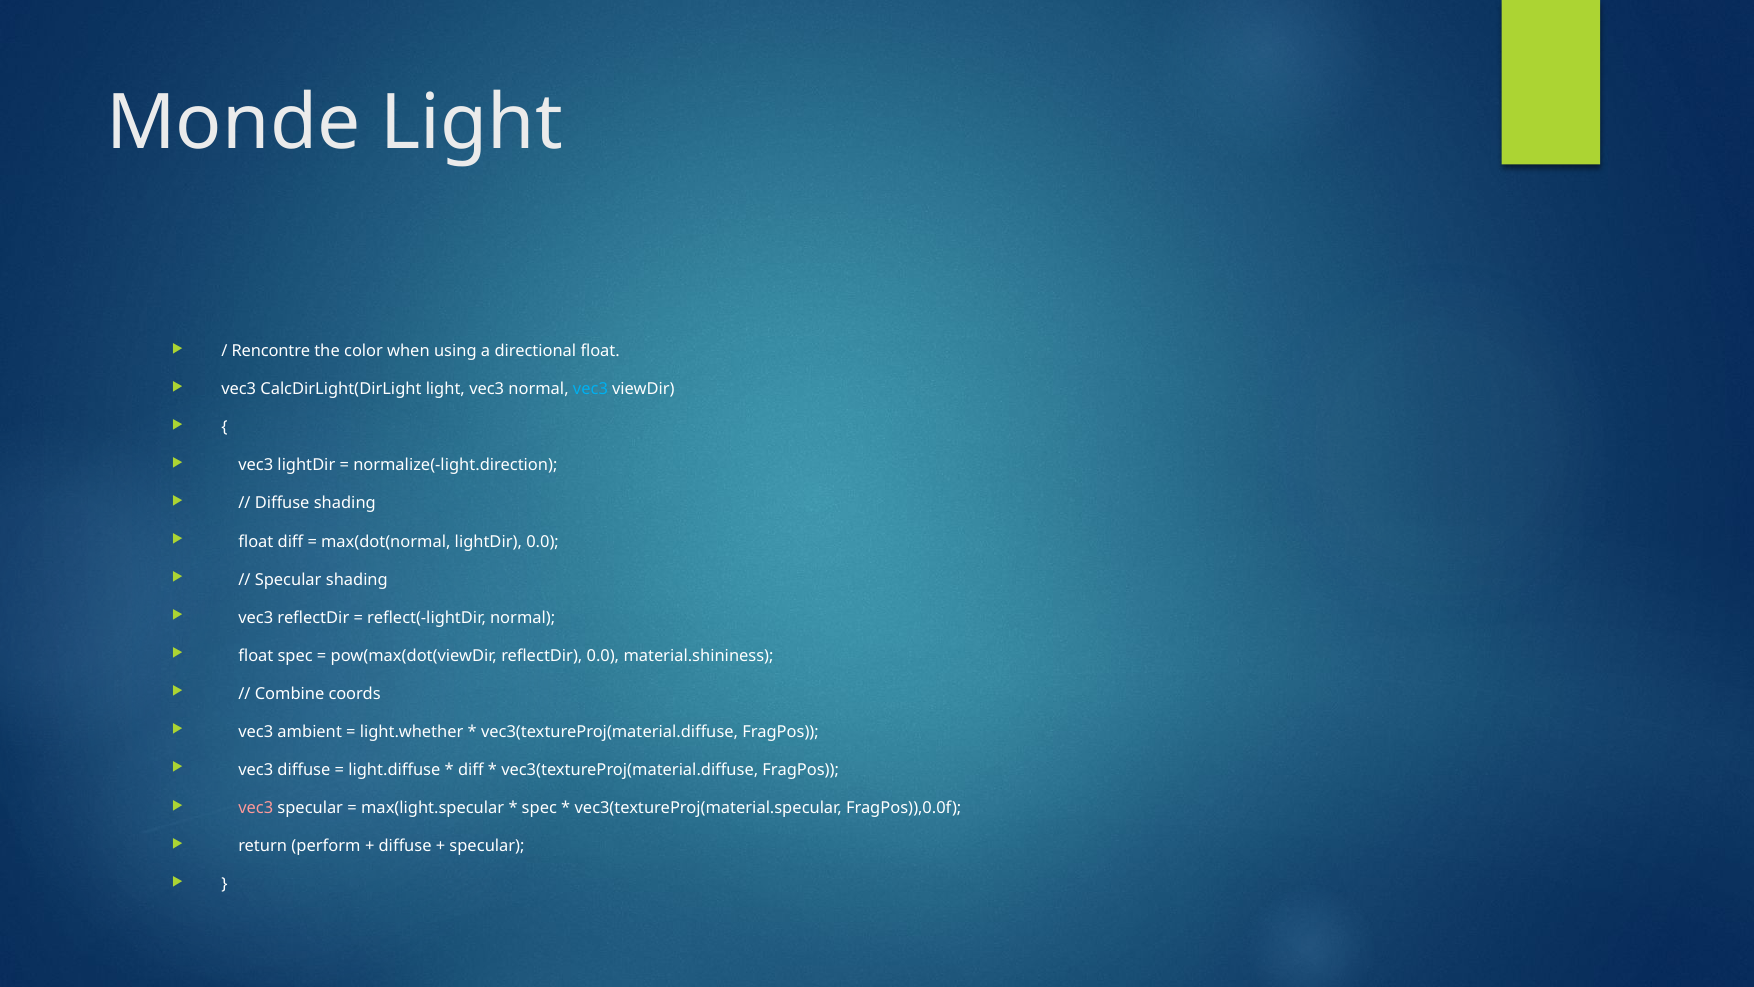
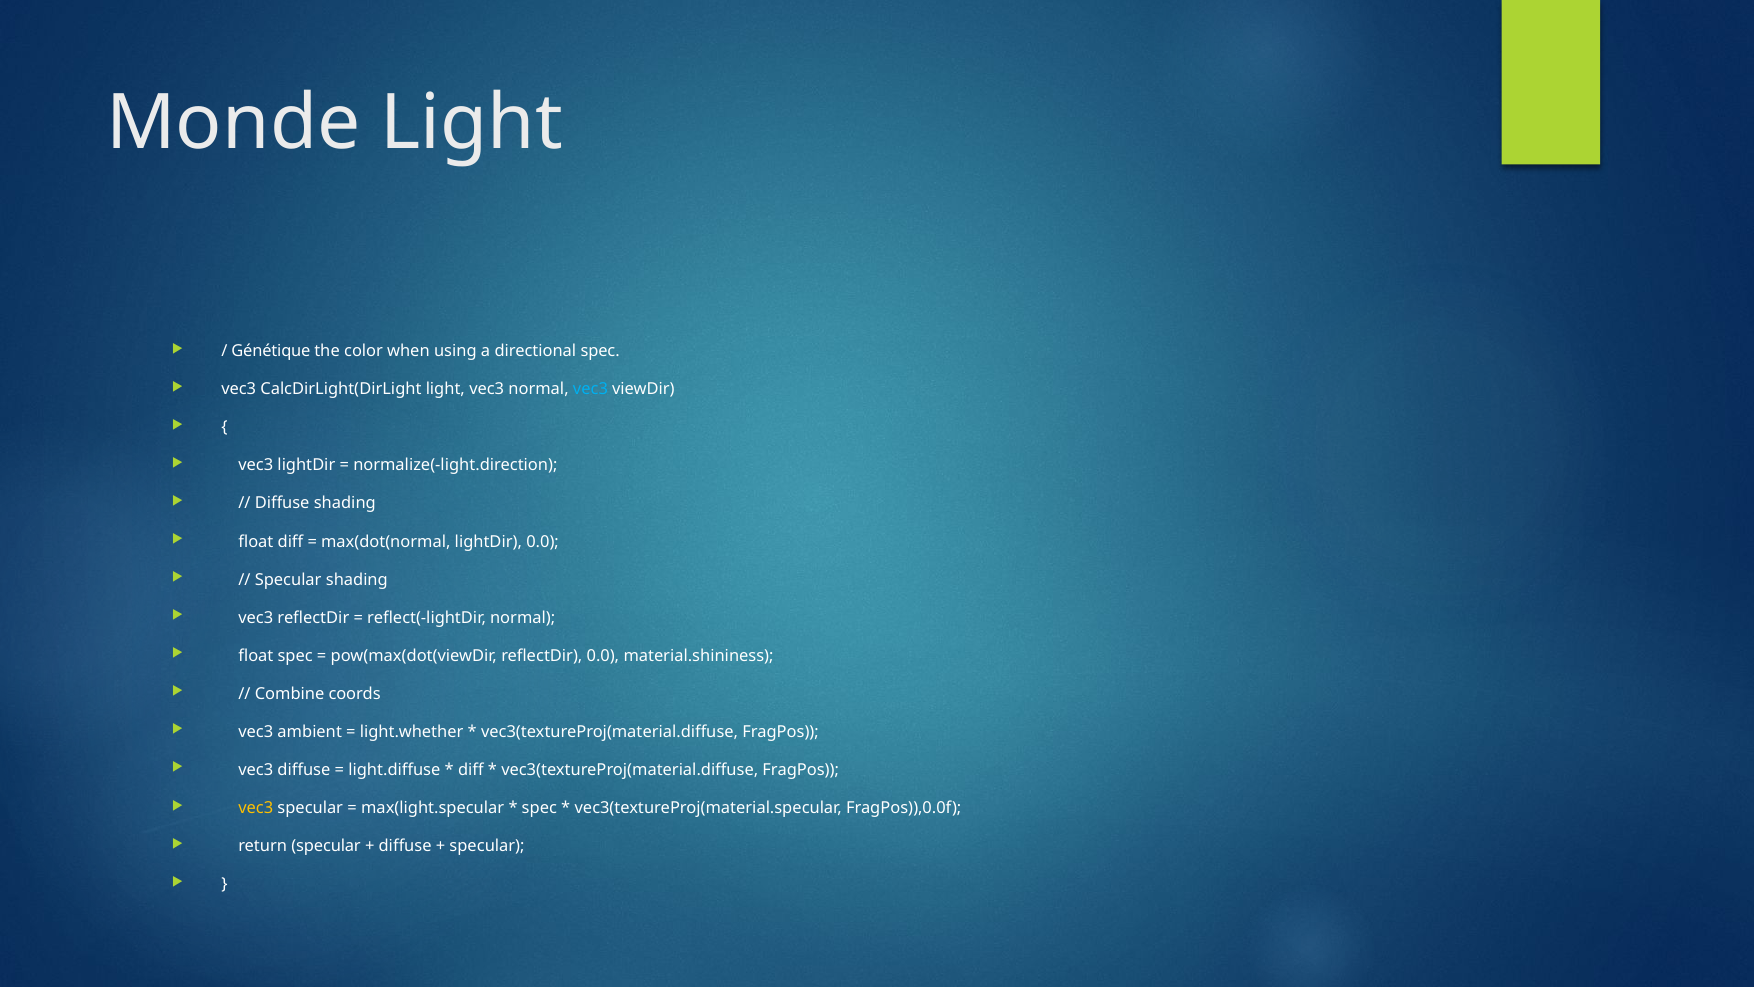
Rencontre: Rencontre -> Génétique (271, 351)
directional float: float -> spec (600, 351)
vec3 colour: pink -> yellow (256, 808)
return perform: perform -> specular (326, 846)
